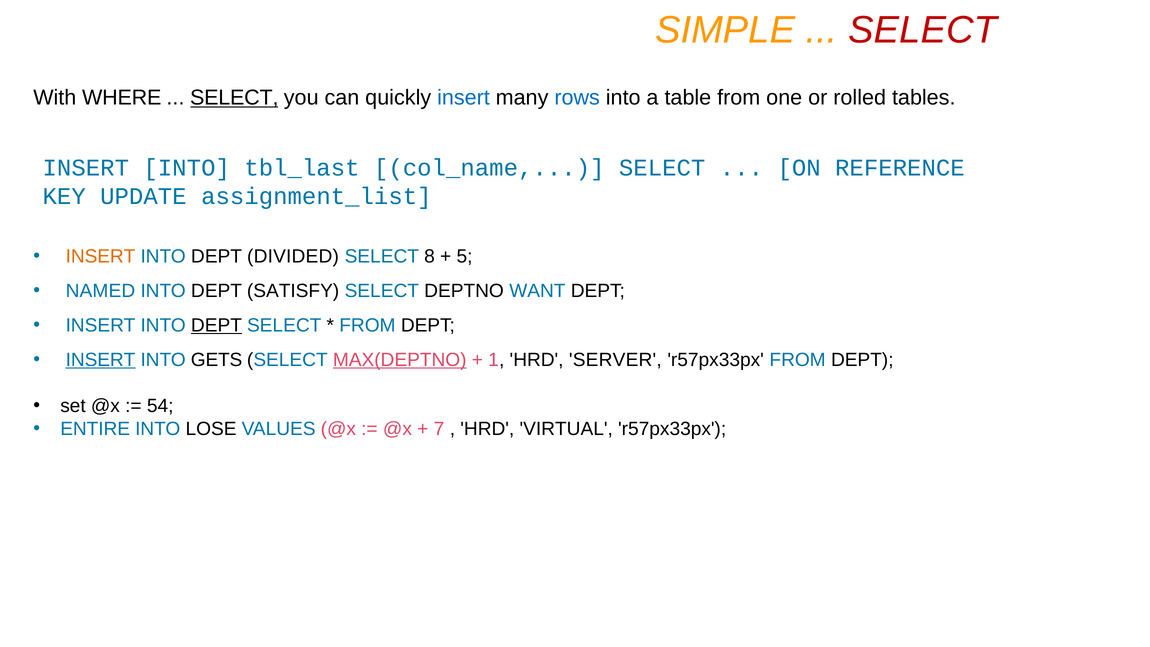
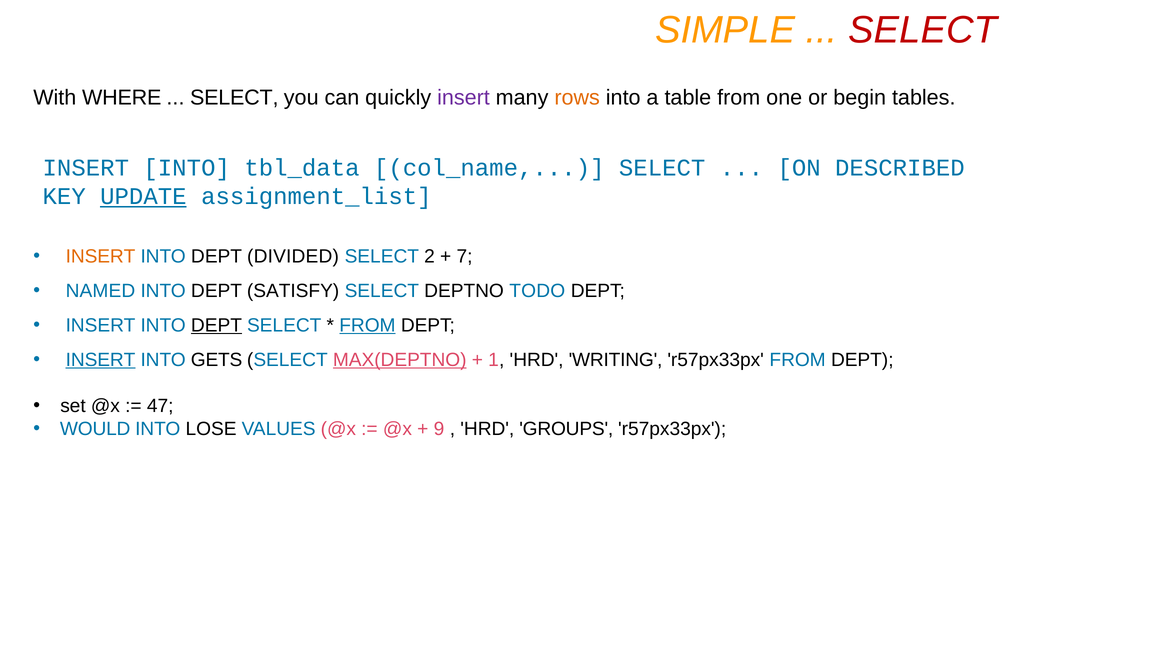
SELECT underline: present -> none (234, 98)
insert colour: blue -> purple (463, 98)
rows colour: blue -> orange (577, 98)
rolled: rolled -> begin (860, 98)
tbl_last: tbl_last -> tbl_data (302, 168)
REFERENCE: REFERENCE -> DESCRIBED (900, 168)
UPDATE underline: none -> present (143, 197)
8: 8 -> 2 (429, 256)
5: 5 -> 7 (465, 256)
WANT: WANT -> TODO (537, 291)
FROM underline: none -> present (367, 325)
SERVER: SERVER -> WRITING (616, 360)
54: 54 -> 47 (160, 406)
ENTIRE: ENTIRE -> WOULD (95, 429)
7: 7 -> 9 (439, 429)
VIRTUAL: VIRTUAL -> GROUPS (566, 429)
